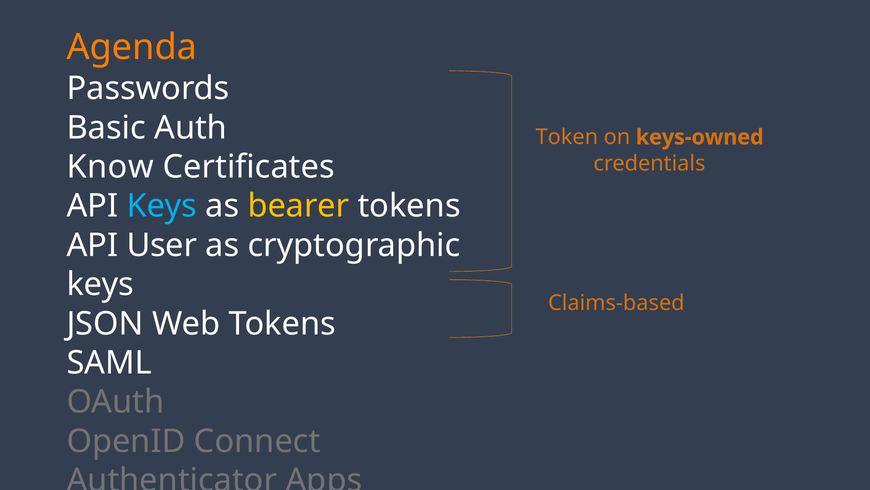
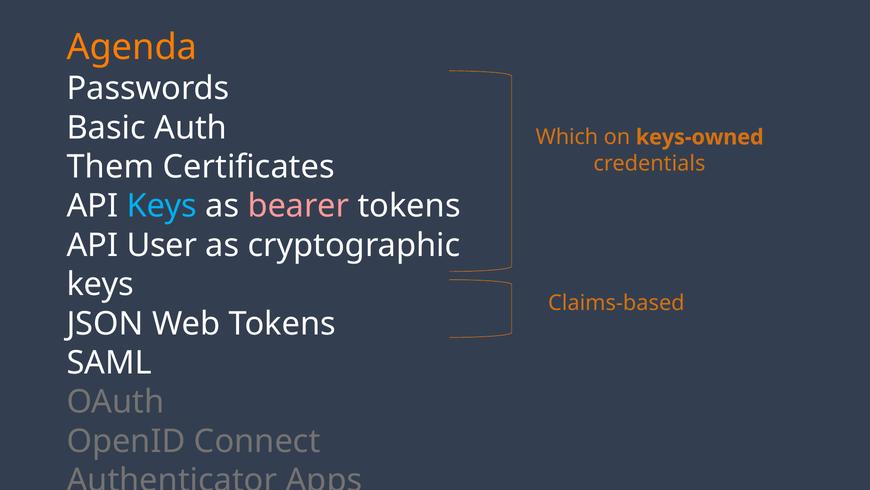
Token: Token -> Which (567, 137)
Know: Know -> Them (110, 167)
bearer colour: yellow -> pink (298, 206)
